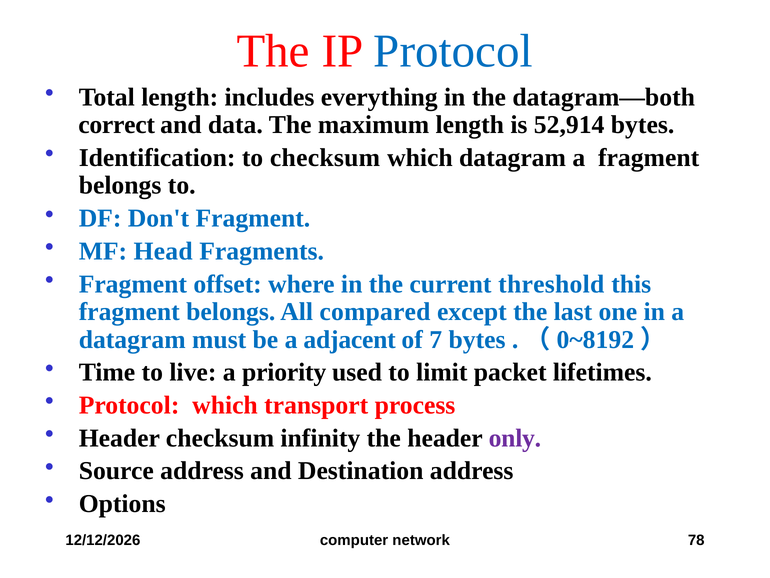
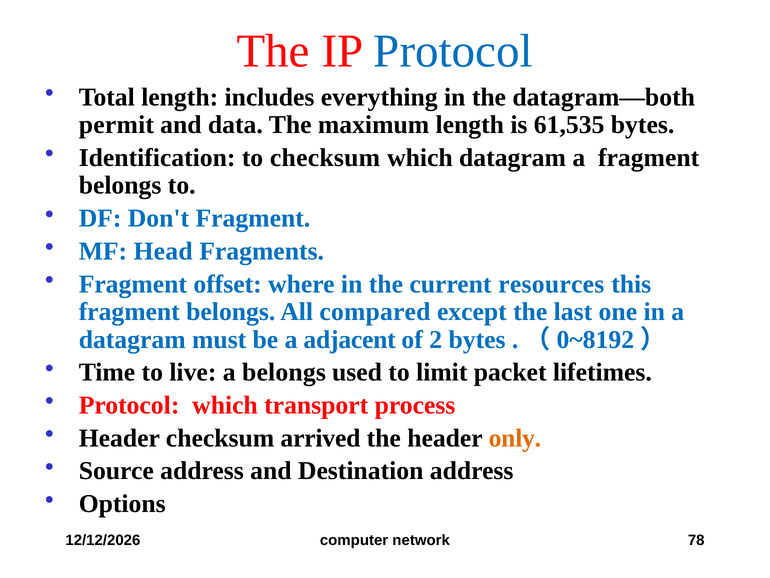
correct: correct -> permit (116, 125)
52,914: 52,914 -> 61,535 (569, 125)
threshold: threshold -> resources (551, 284)
7: 7 -> 2 (436, 339)
a priority: priority -> belongs (284, 372)
infinity: infinity -> arrived (320, 438)
only colour: purple -> orange (515, 438)
